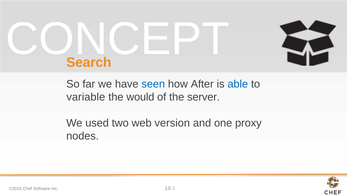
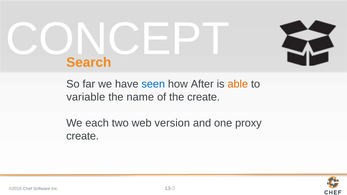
able colour: blue -> orange (238, 84)
would: would -> name (140, 97)
the server: server -> create (204, 97)
used: used -> each (97, 123)
nodes: nodes -> create (83, 136)
